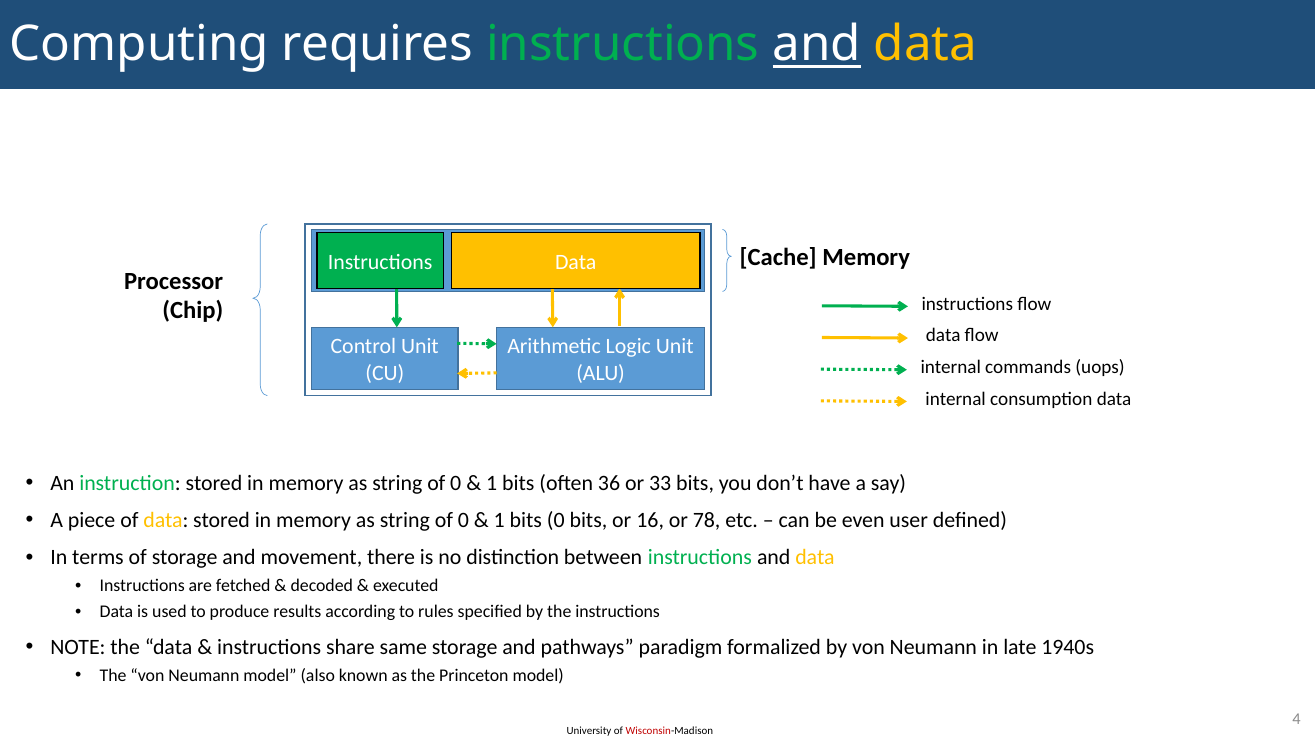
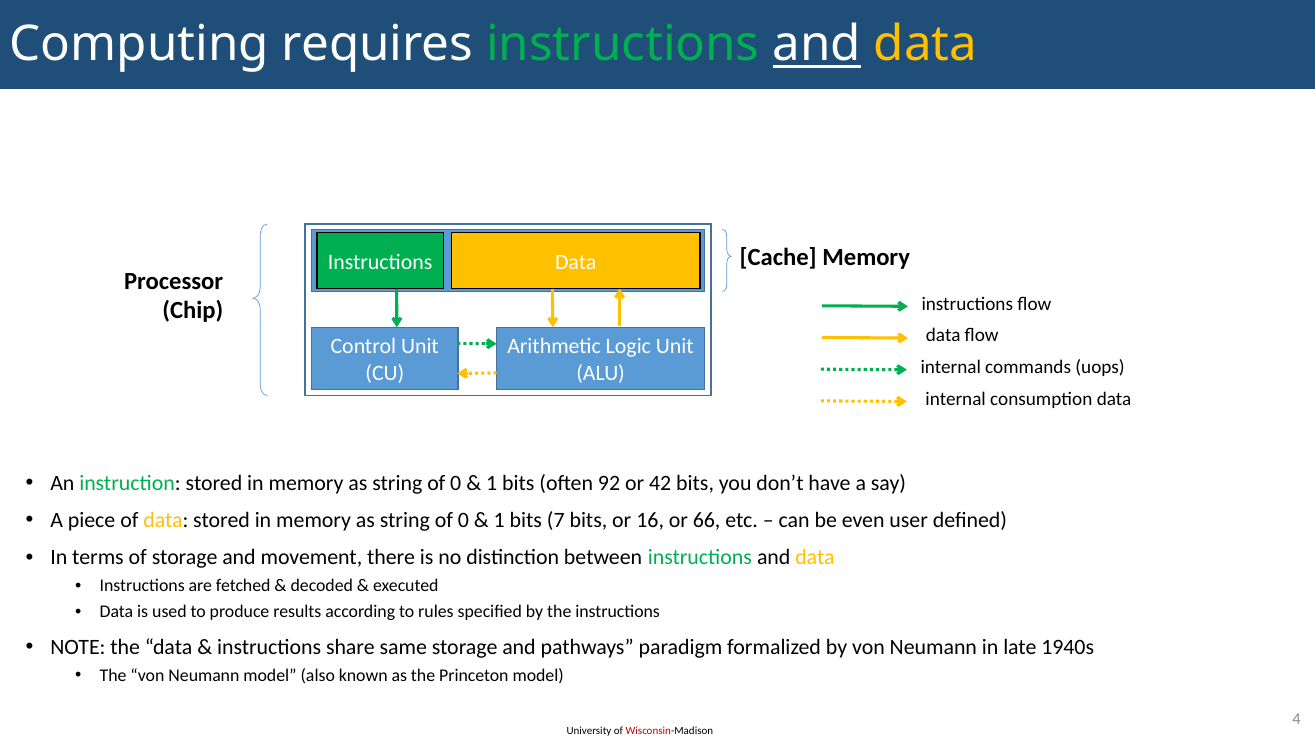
36: 36 -> 92 (609, 483)
33: 33 -> 42 (660, 483)
bits 0: 0 -> 7 (556, 520)
78: 78 -> 66 (707, 520)
